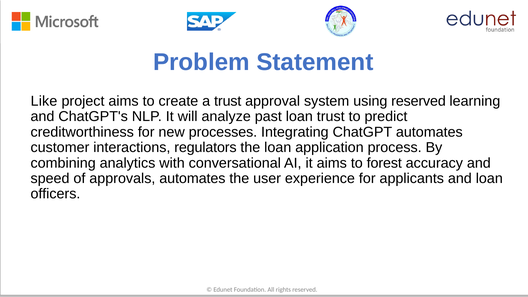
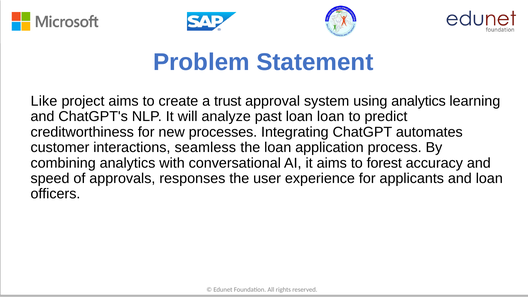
using reserved: reserved -> analytics (419, 101)
loan trust: trust -> loan (331, 117)
regulators: regulators -> seamless (205, 147)
approvals automates: automates -> responses (192, 178)
